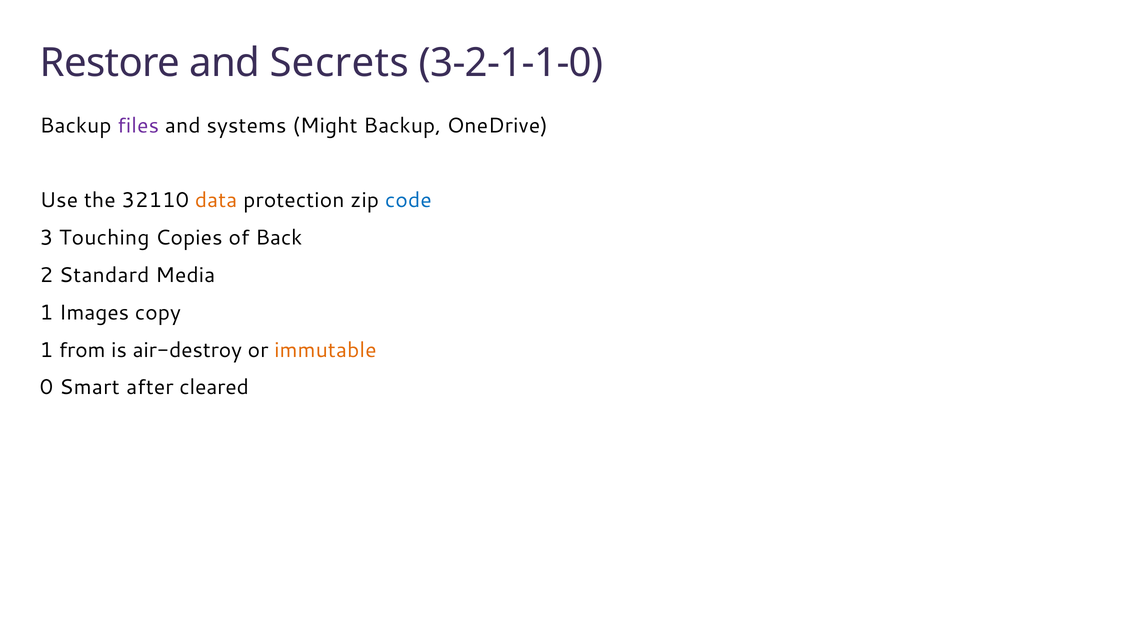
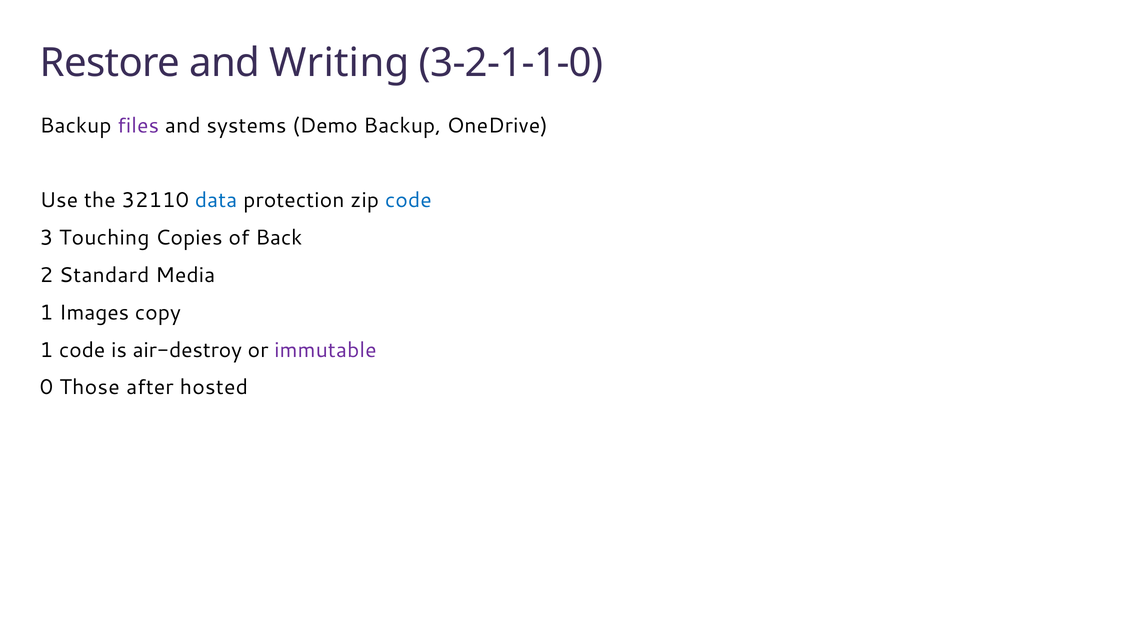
Secrets: Secrets -> Writing (339, 63)
Might: Might -> Demo (325, 125)
data colour: orange -> blue (216, 200)
1 from: from -> code (82, 350)
immutable colour: orange -> purple (325, 350)
Smart: Smart -> Those (90, 387)
cleared: cleared -> hosted (214, 387)
